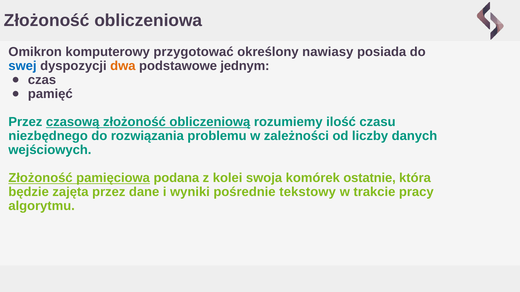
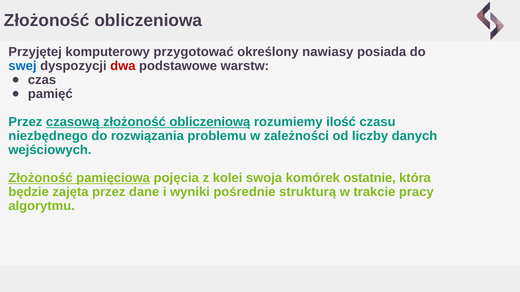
Omikron: Omikron -> Przyjętej (35, 52)
dwa colour: orange -> red (123, 66)
jednym: jednym -> warstw (245, 66)
podana: podana -> pojęcia (176, 178)
tekstowy: tekstowy -> strukturą (308, 192)
